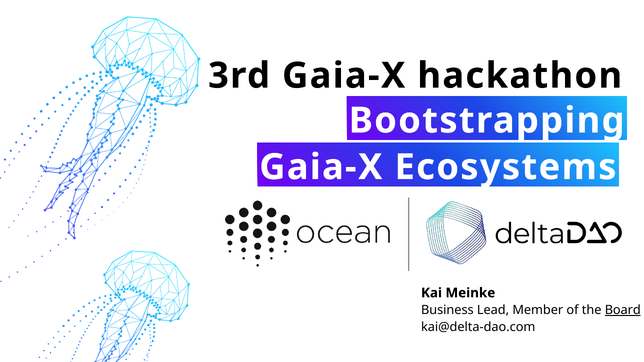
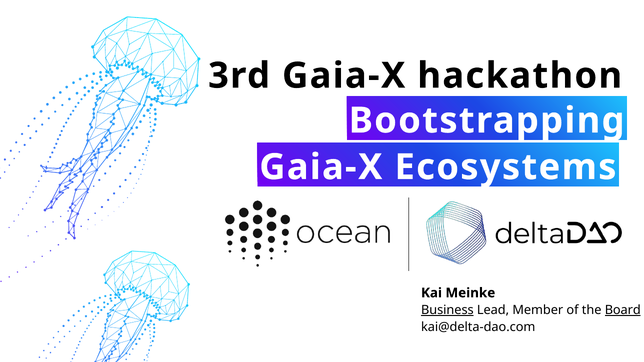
Business underline: none -> present (447, 310)
